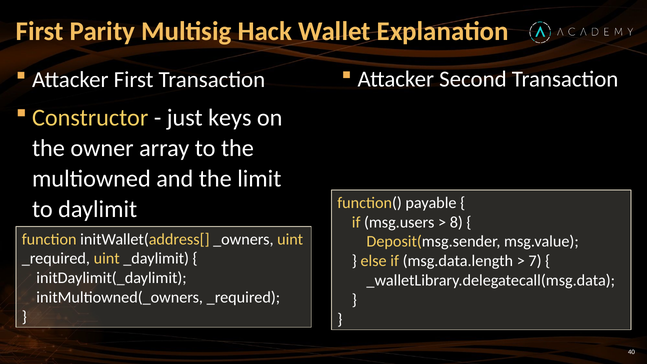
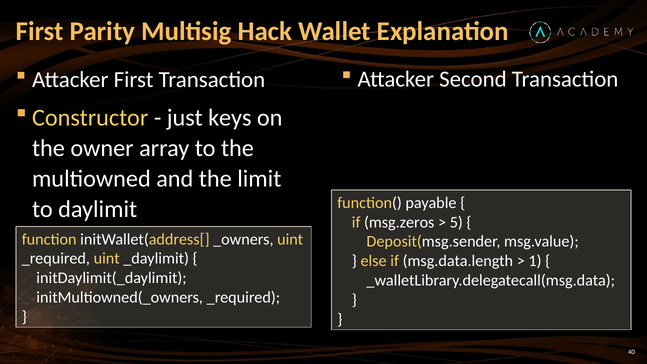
msg.users: msg.users -> msg.zeros (399, 222)
8: 8 -> 5 (456, 222)
7: 7 -> 1 (535, 261)
